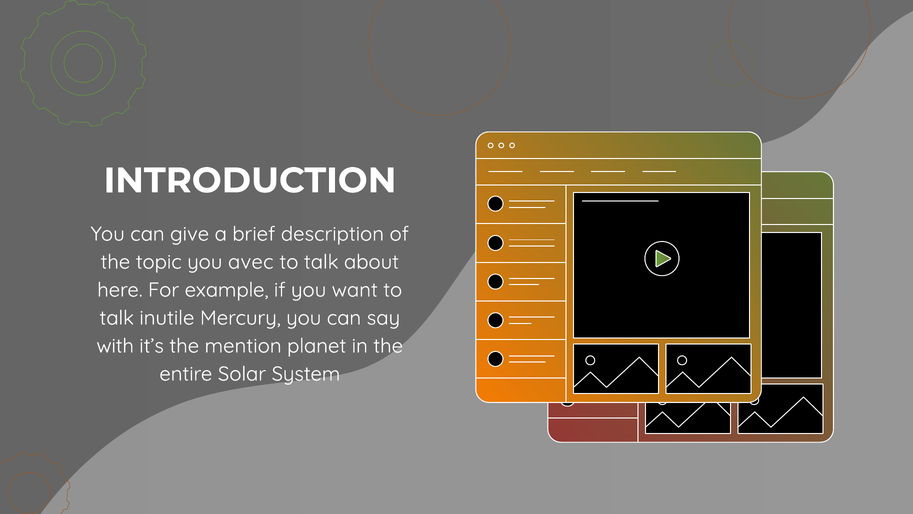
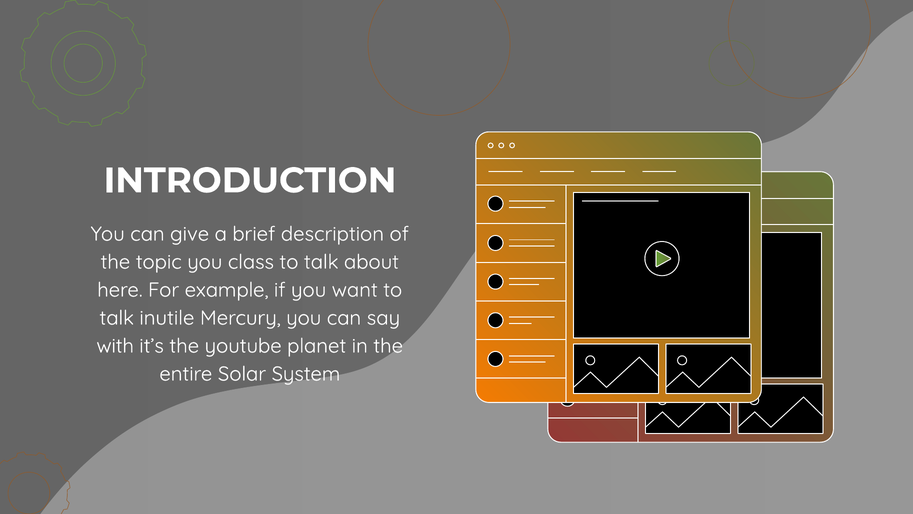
avec: avec -> class (251, 262)
mention: mention -> youtube (243, 346)
